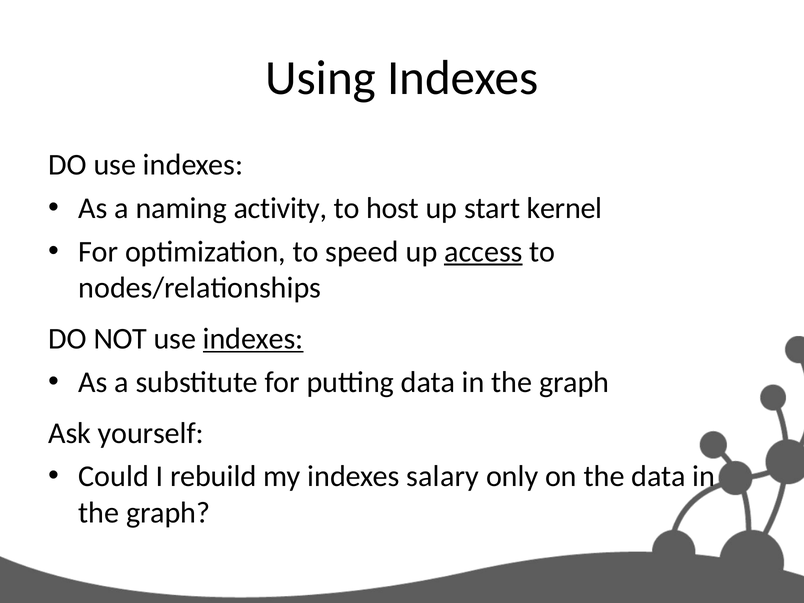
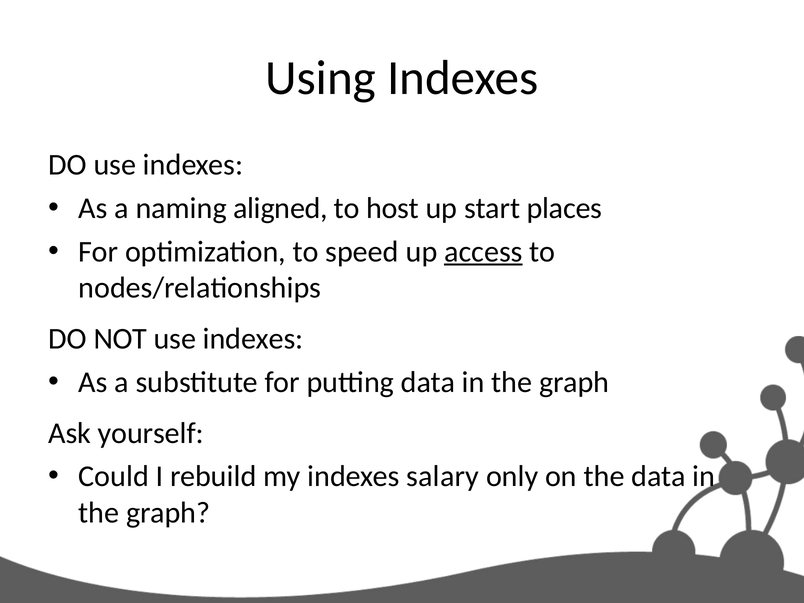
activity: activity -> aligned (281, 208)
kernel: kernel -> places (564, 208)
indexes underline: present -> none (253, 339)
